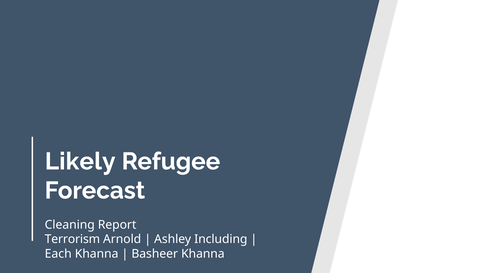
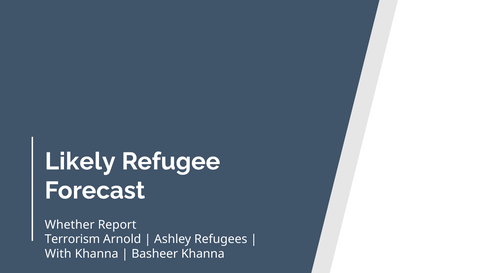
Cleaning: Cleaning -> Whether (70, 225)
Including: Including -> Refugees (221, 239)
Each: Each -> With (58, 254)
